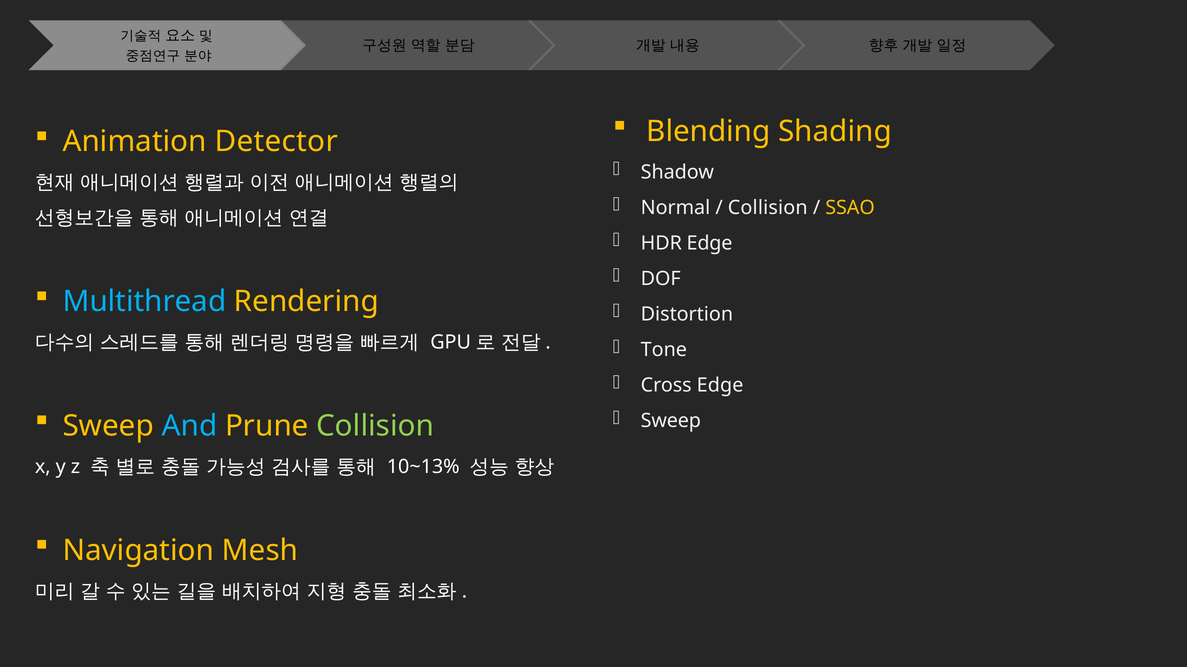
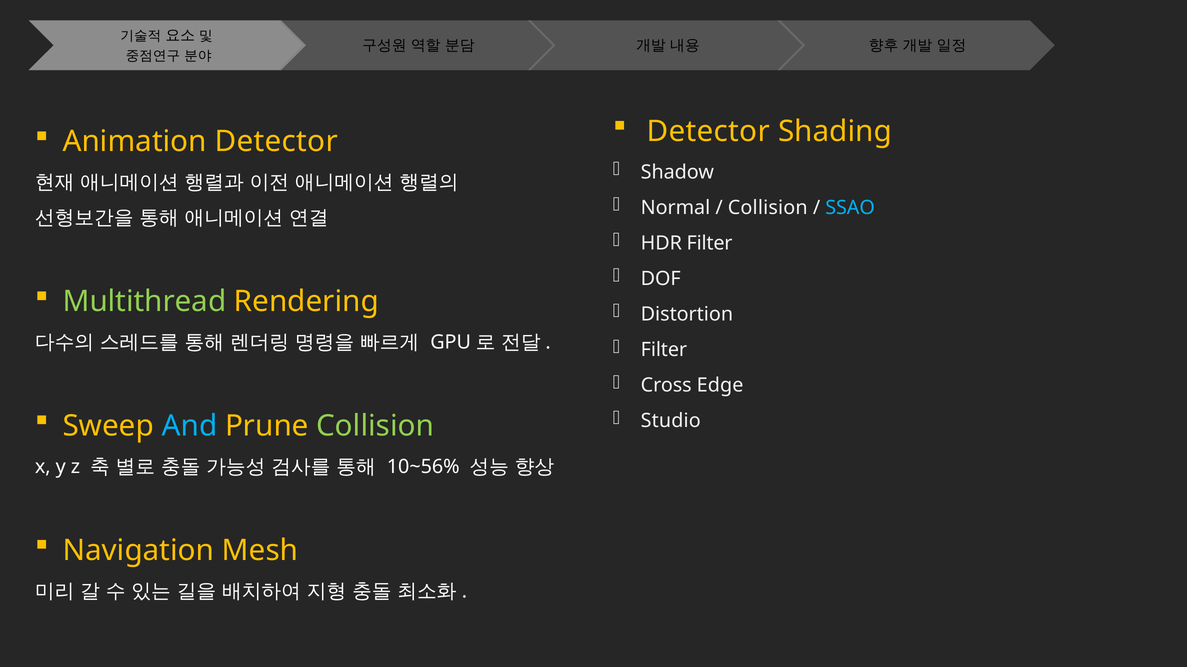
Blending: Blending -> Detector (708, 131)
SSAO colour: yellow -> light blue (850, 208)
HDR Edge: Edge -> Filter (710, 243)
Multithread colour: light blue -> light green (145, 302)
Tone: Tone -> Filter (664, 350)
Sweep: Sweep -> Studio (671, 421)
10~13%: 10~13% -> 10~56% (423, 467)
